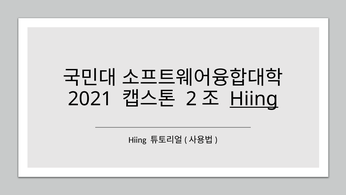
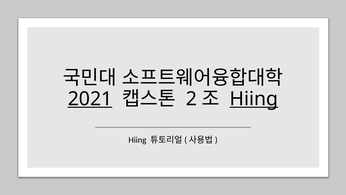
2021 underline: none -> present (90, 99)
